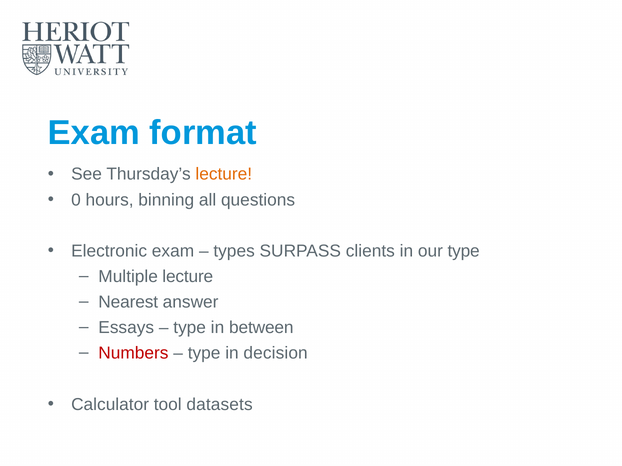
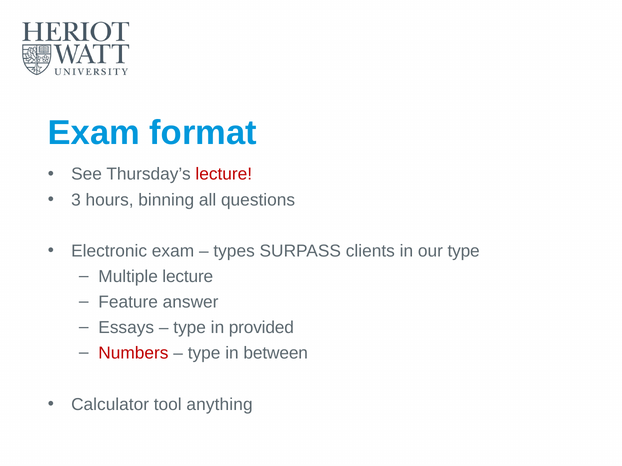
lecture colour: orange -> red (224, 174)
0: 0 -> 3 (76, 200)
Nearest: Nearest -> Feature (128, 302)
between: between -> provided (261, 328)
decision: decision -> between (276, 354)
datasets: datasets -> anything (220, 405)
